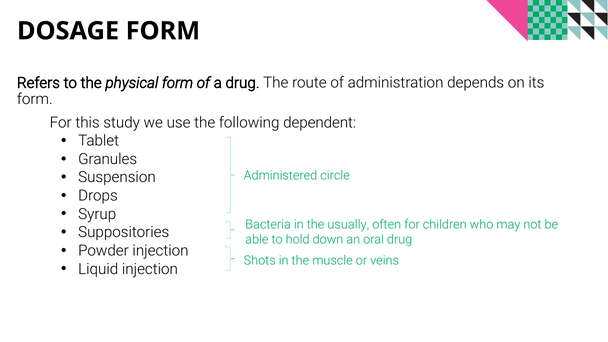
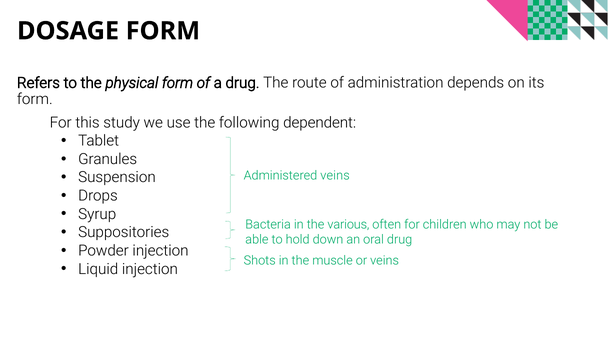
Administered circle: circle -> veins (335, 176)
usually: usually -> various (348, 225)
